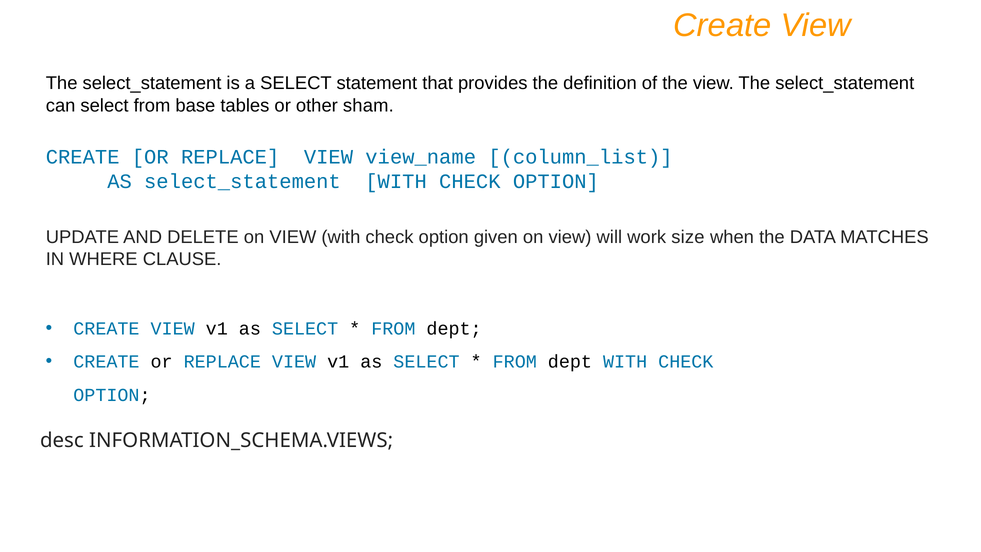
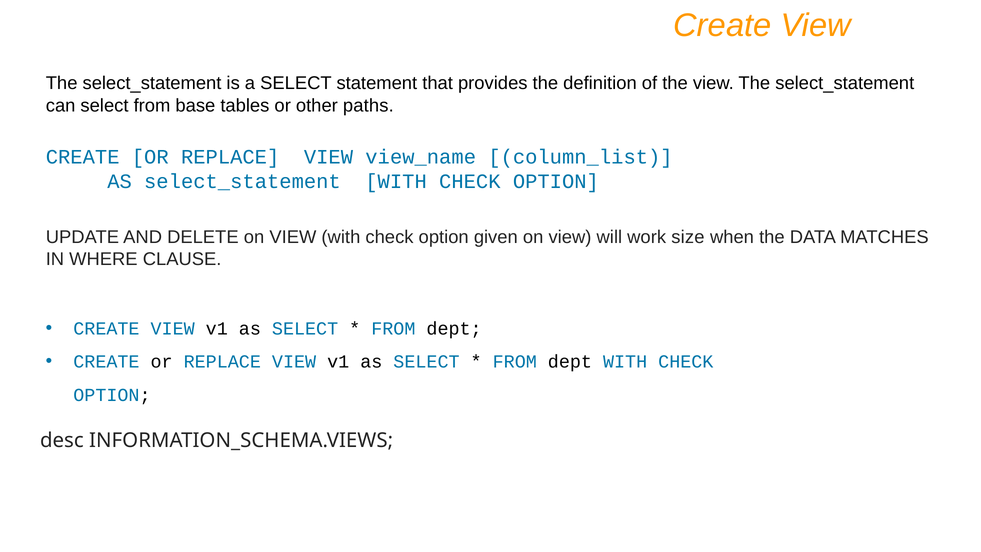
sham: sham -> paths (368, 105)
